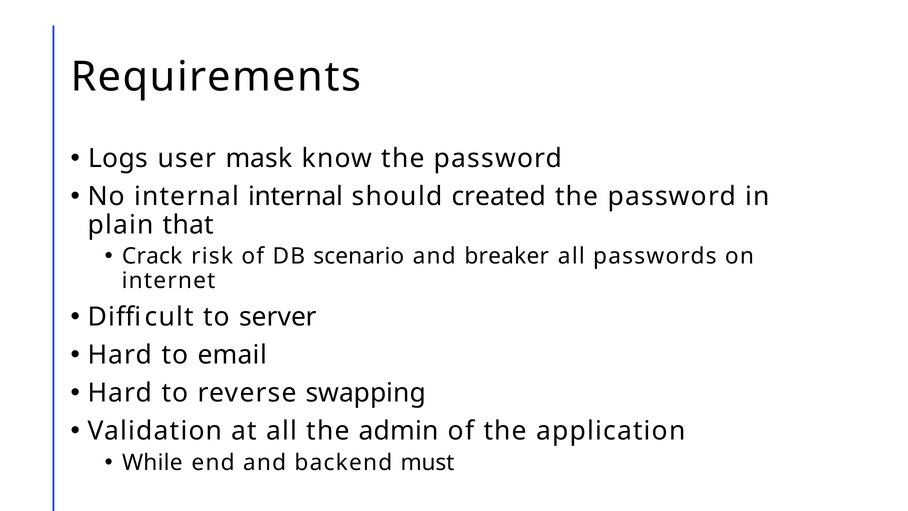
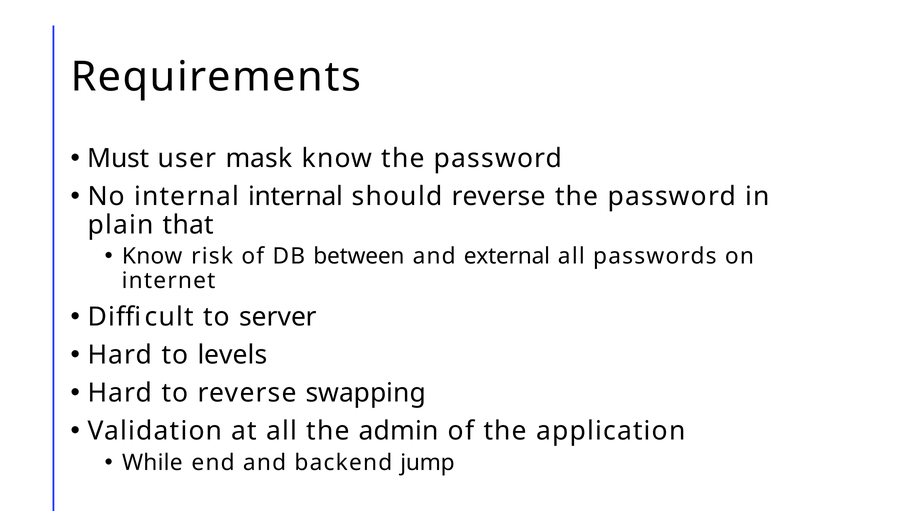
Logs: Logs -> Must (118, 158)
should created: created -> reverse (499, 196)
Crack: Crack -> Know (152, 256)
scenario: scenario -> between (359, 256)
breaker: breaker -> external (507, 256)
email: email -> levels (232, 355)
must: must -> jump (427, 462)
